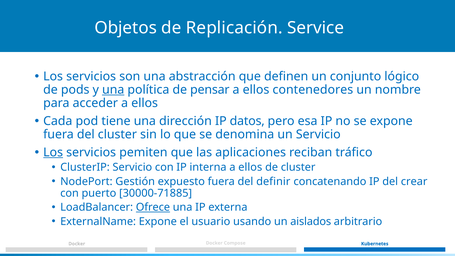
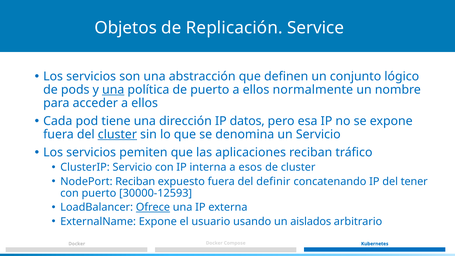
de pensar: pensar -> puerto (210, 90)
contenedores: contenedores -> normalmente (313, 90)
cluster underline: none -> present (117, 134)
Los underline: present -> none (53, 152)
interna a ellos: ellos -> esos (250, 167)
NodePort Gestión: Gestión -> Reciban (135, 181)
crear: crear -> tener (414, 181)
30000-71885: 30000-71885 -> 30000-12593 (156, 193)
